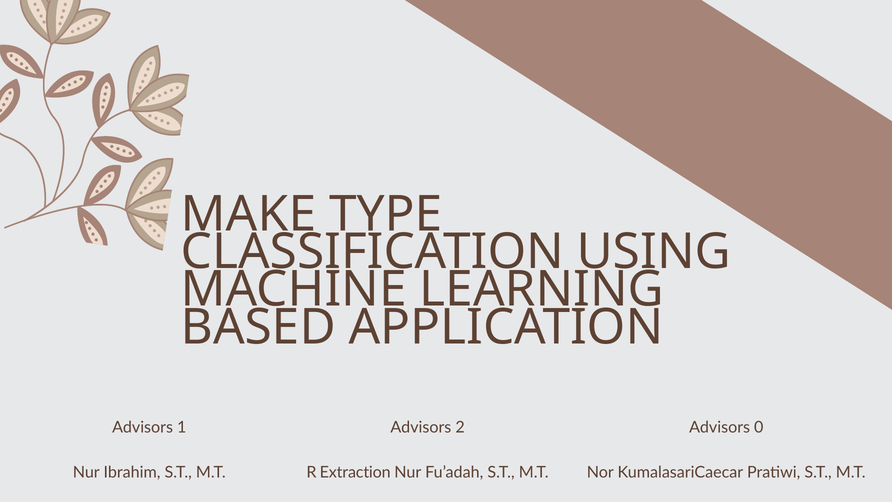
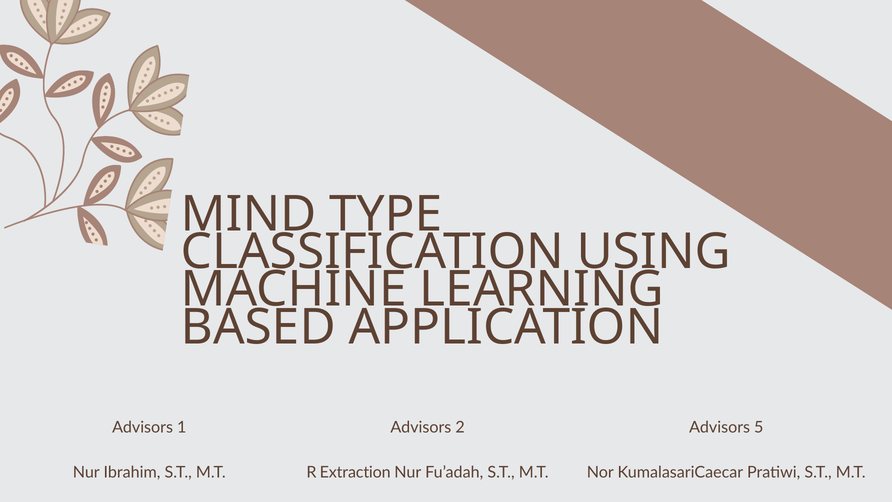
MAKE: MAKE -> MIND (249, 214)
0: 0 -> 5 (759, 427)
